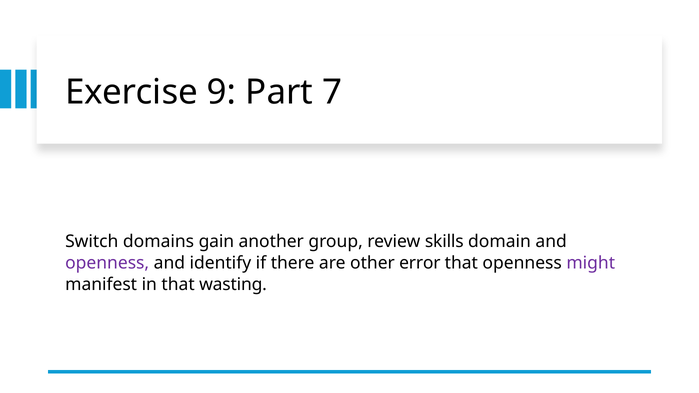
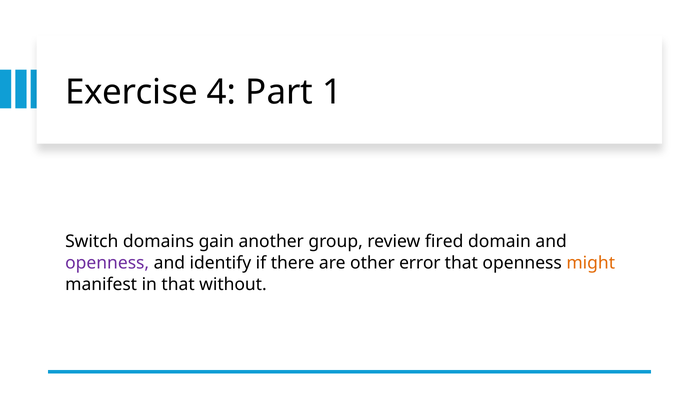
9: 9 -> 4 (222, 92)
7: 7 -> 1 (332, 92)
skills: skills -> fired (444, 242)
might colour: purple -> orange (591, 263)
wasting: wasting -> without (233, 285)
